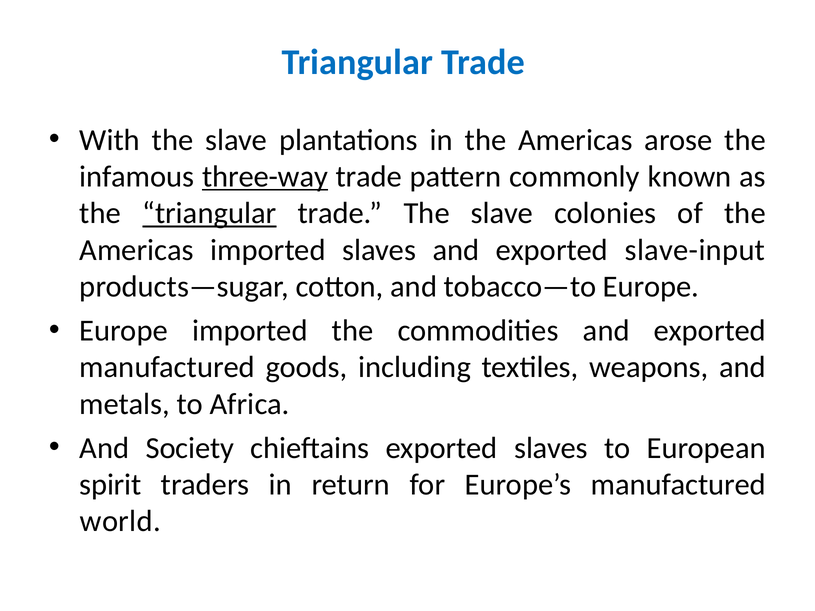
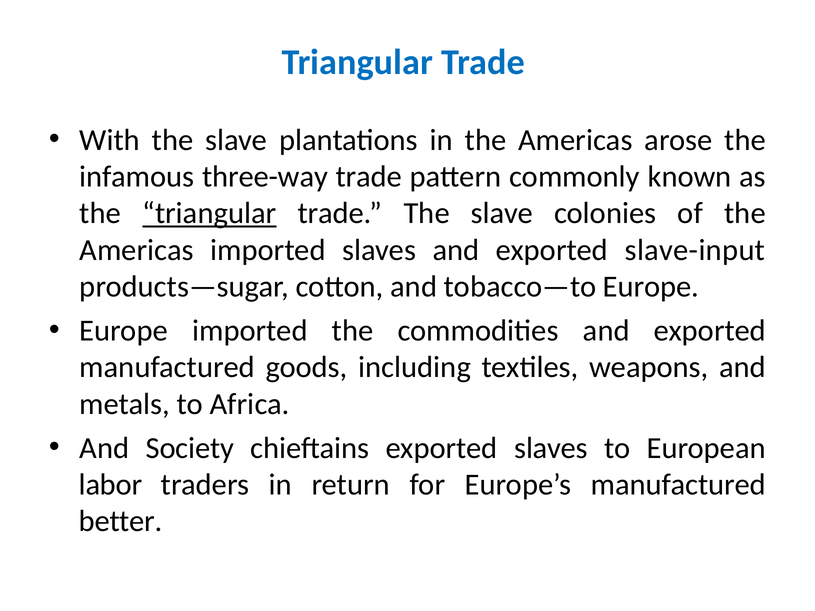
three-way underline: present -> none (265, 177)
spirit: spirit -> labor (111, 485)
world: world -> better (121, 522)
